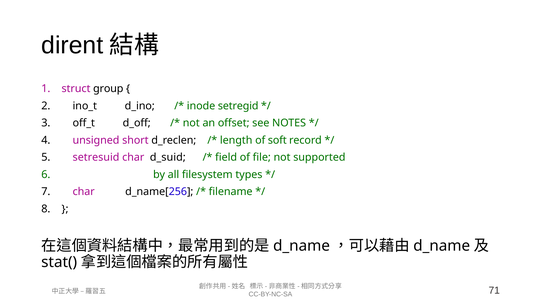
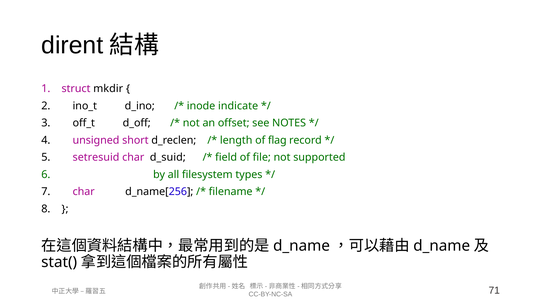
group: group -> mkdir (108, 89)
setregid: setregid -> indicate (238, 106)
soft: soft -> flag (277, 140)
